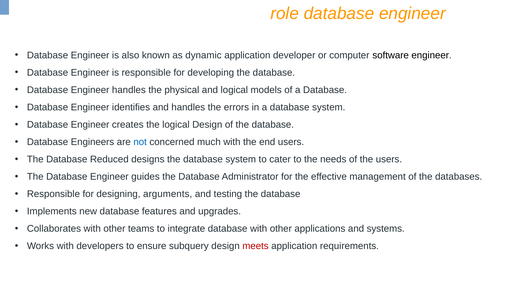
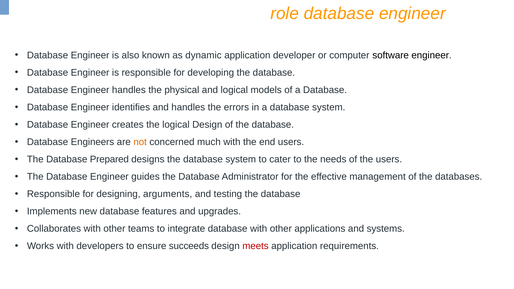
not colour: blue -> orange (140, 142)
Reduced: Reduced -> Prepared (109, 159)
subquery: subquery -> succeeds (189, 246)
